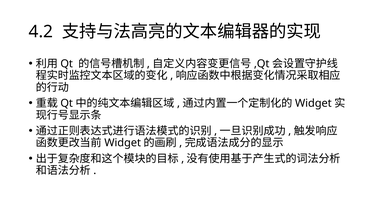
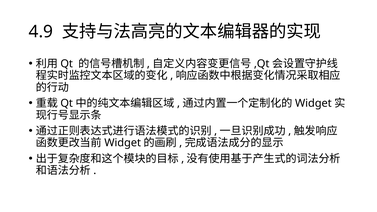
4.2: 4.2 -> 4.9 (41, 32)
